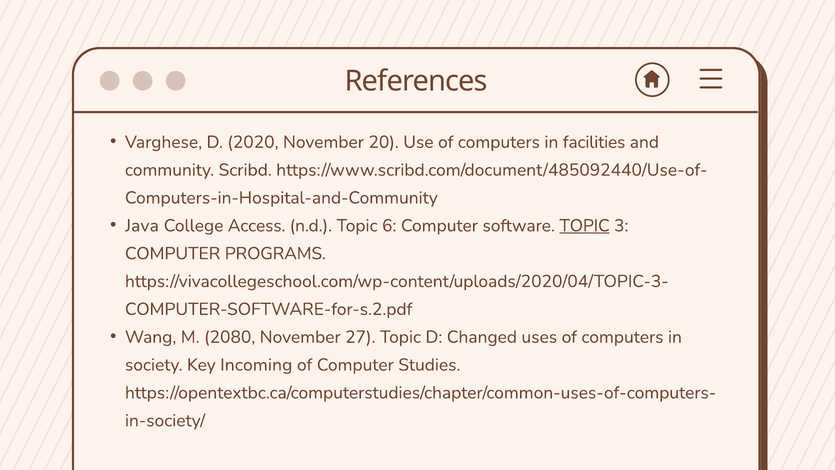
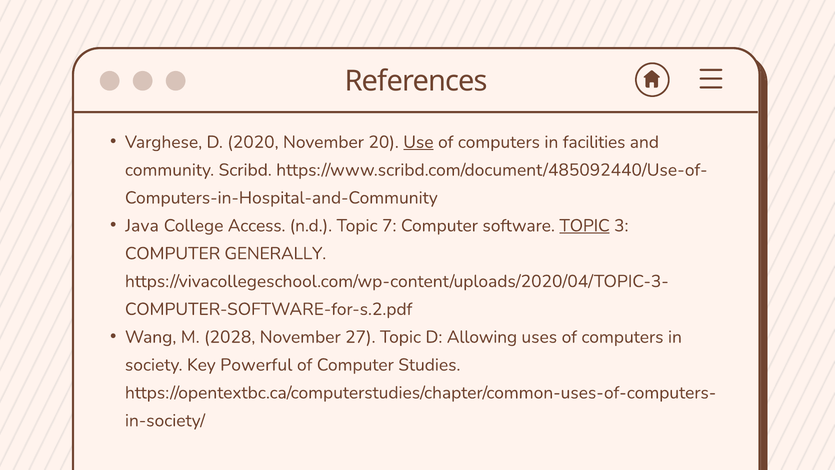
Use underline: none -> present (418, 142)
6: 6 -> 7 (389, 225)
PROGRAMS: PROGRAMS -> GENERALLY (275, 253)
2080: 2080 -> 2028 (230, 337)
Changed: Changed -> Allowing (482, 337)
Incoming: Incoming -> Powerful (256, 365)
